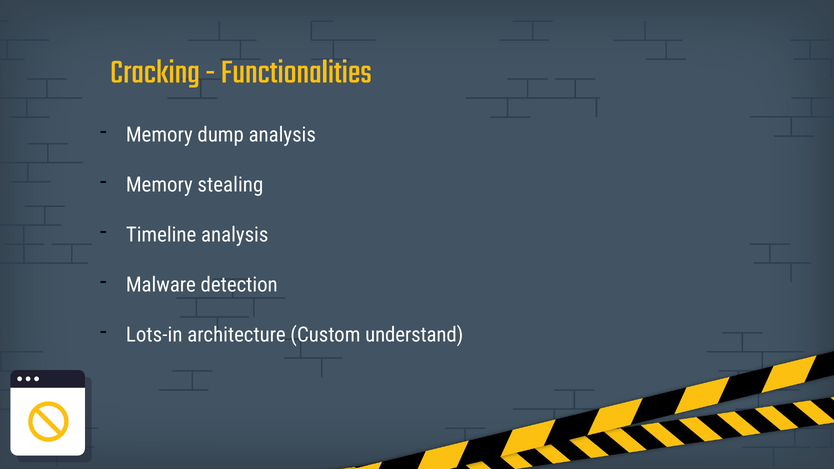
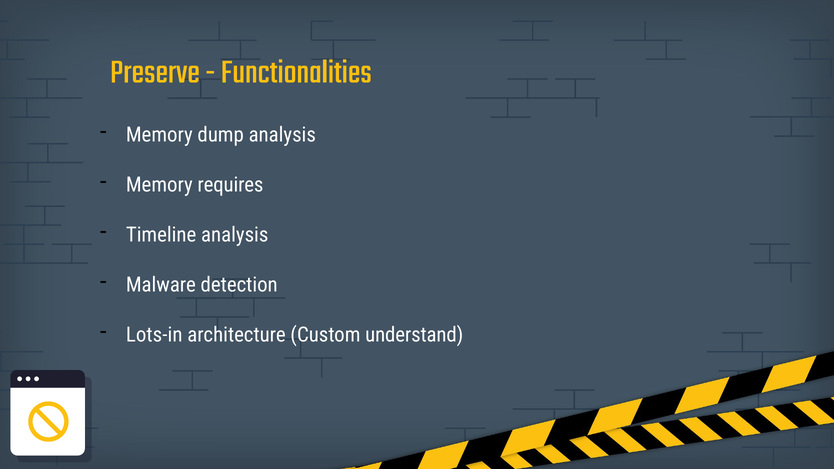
Cracking: Cracking -> Preserve (155, 71)
stealing: stealing -> requires (230, 185)
